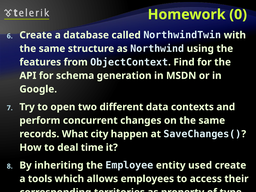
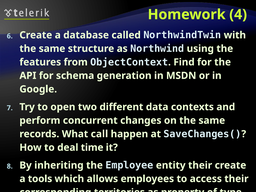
0: 0 -> 4 (238, 15)
city: city -> call (99, 134)
entity used: used -> their (200, 165)
